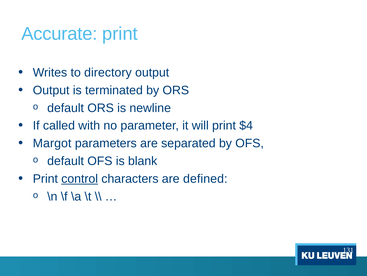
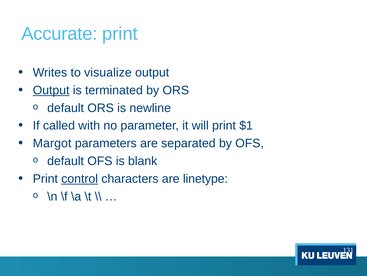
directory: directory -> visualize (108, 72)
Output underline: none -> present (51, 90)
$4: $4 -> $1 (246, 125)
defined: defined -> linetype (205, 178)
